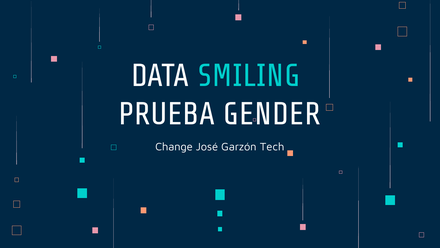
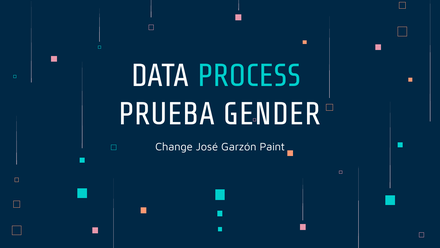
SMILING: SMILING -> PROCESS (249, 76)
Tech: Tech -> Paint (272, 147)
